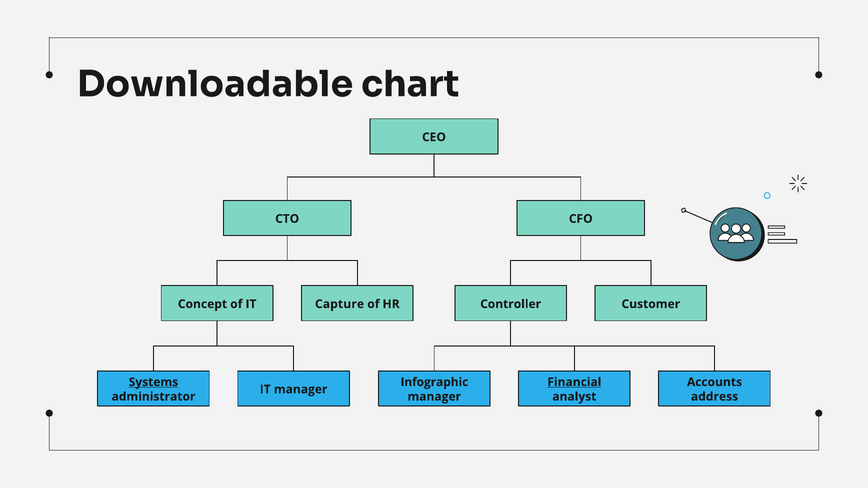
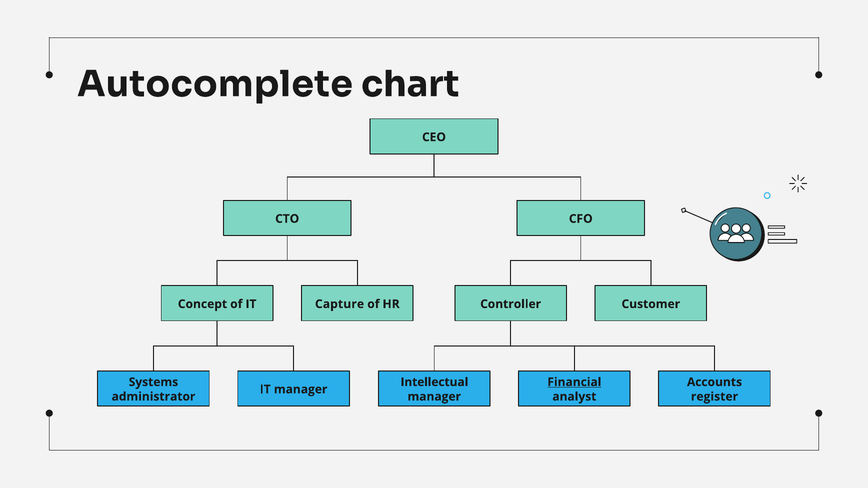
Downloadable: Downloadable -> Autocomplete (215, 84)
Systems underline: present -> none (153, 382)
Infographic: Infographic -> Intellectual (434, 382)
address: address -> register (714, 397)
